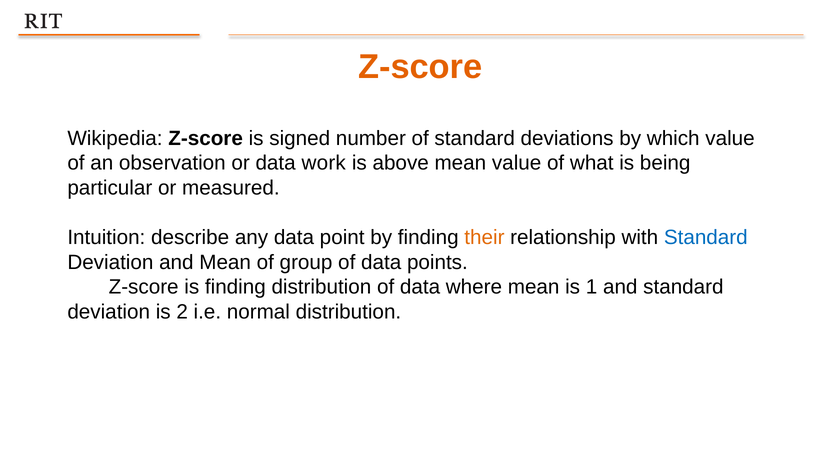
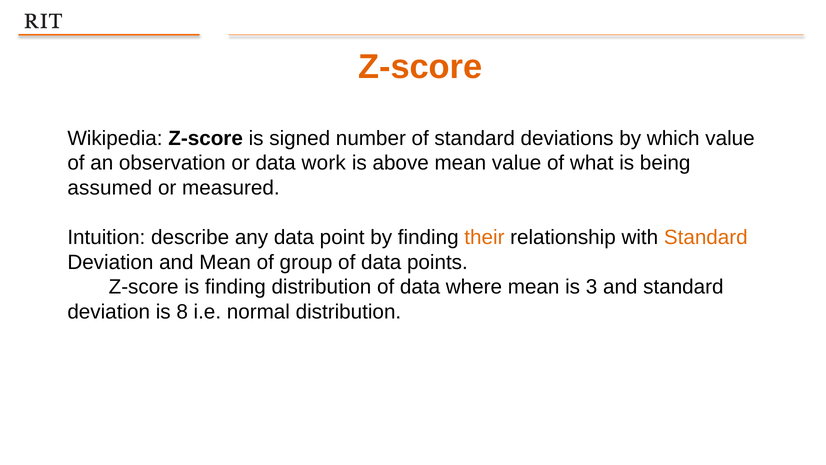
particular: particular -> assumed (110, 188)
Standard colour: blue -> orange (706, 237)
1: 1 -> 3 (592, 287)
2: 2 -> 8 (182, 312)
